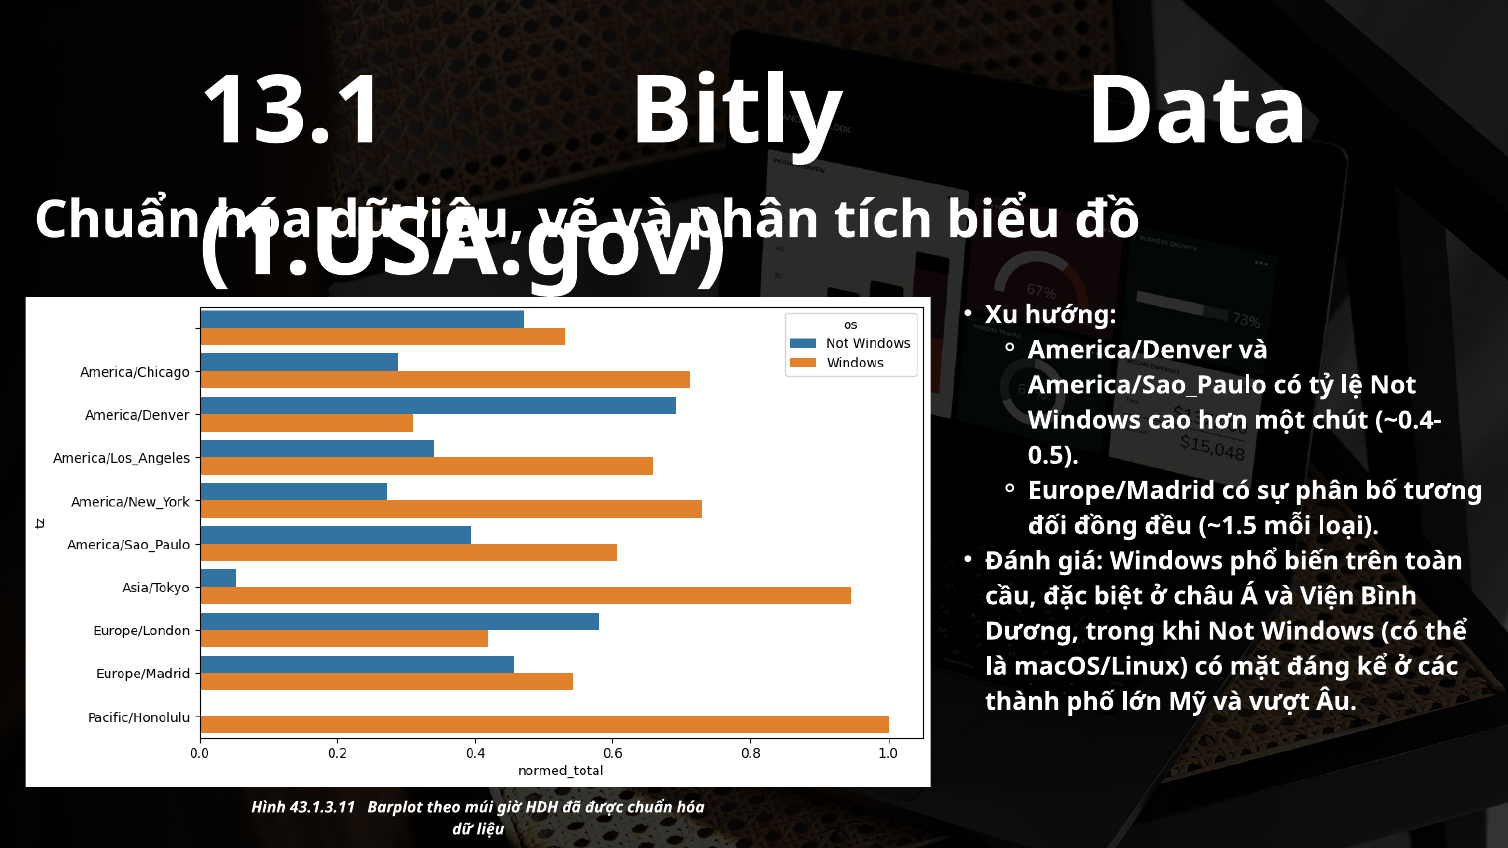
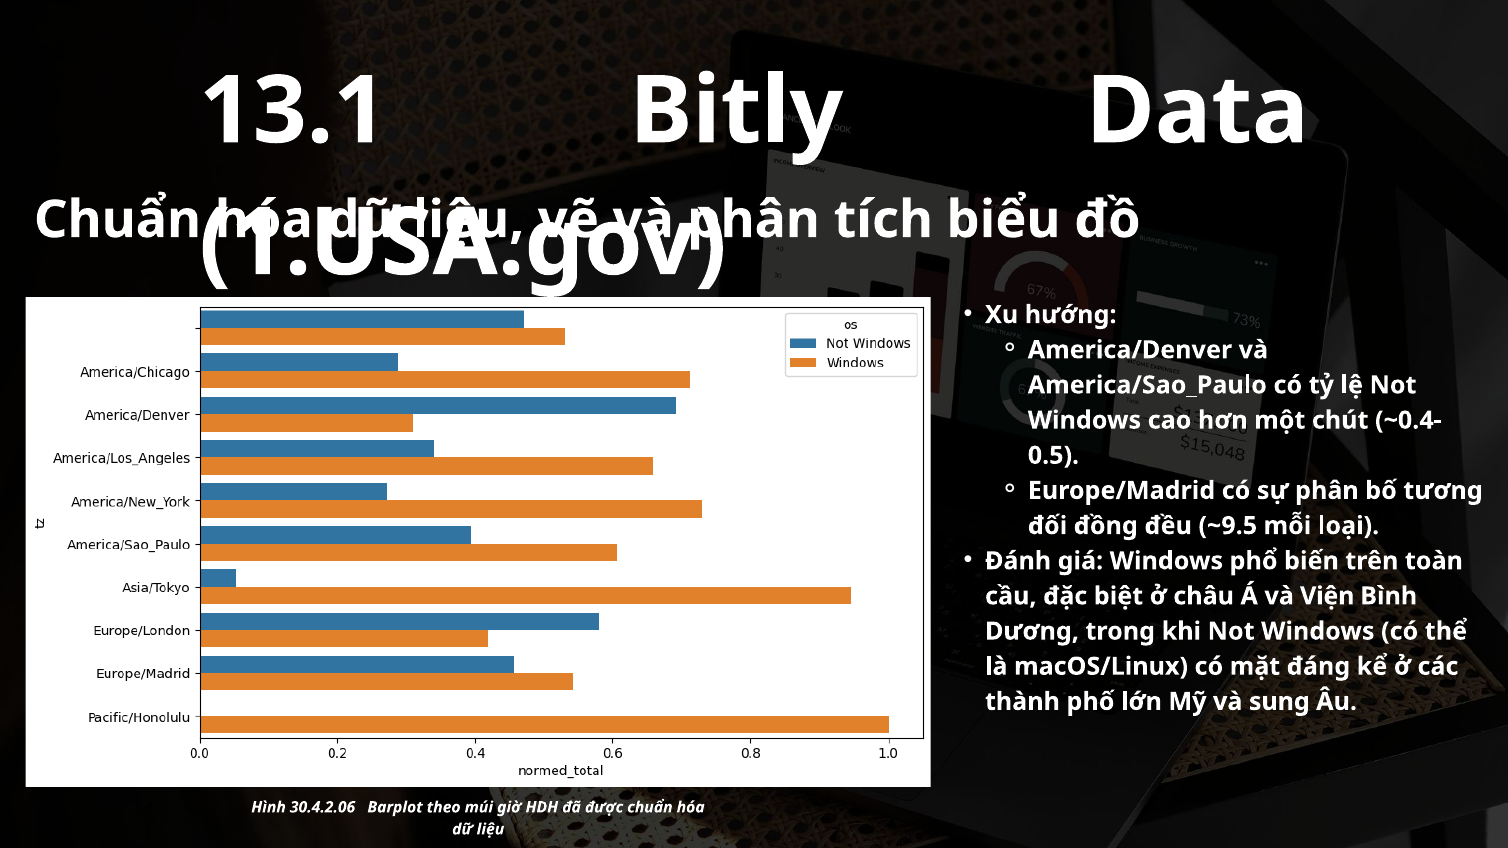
~1.5: ~1.5 -> ~9.5 (1228, 526)
vượt: vượt -> sung (1279, 702)
43.1.3.11: 43.1.3.11 -> 30.4.2.06 (323, 808)
